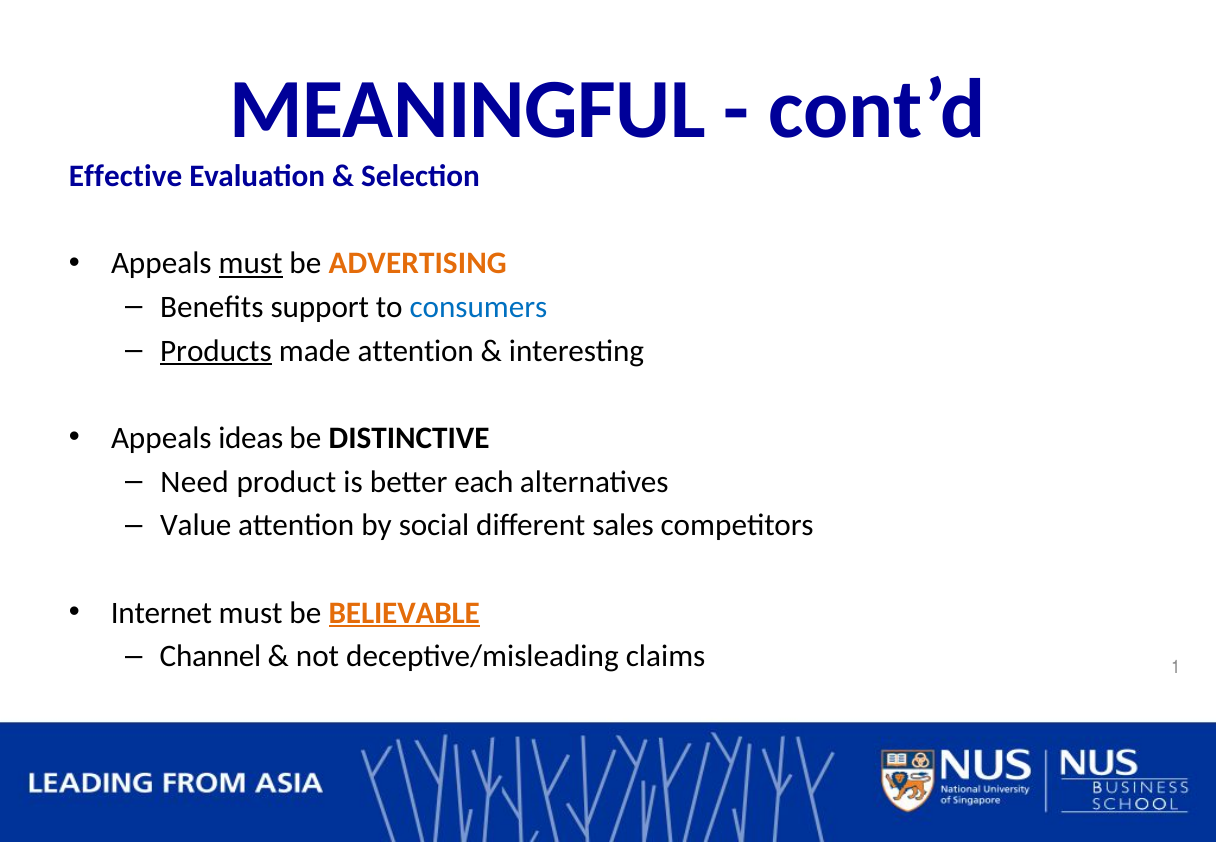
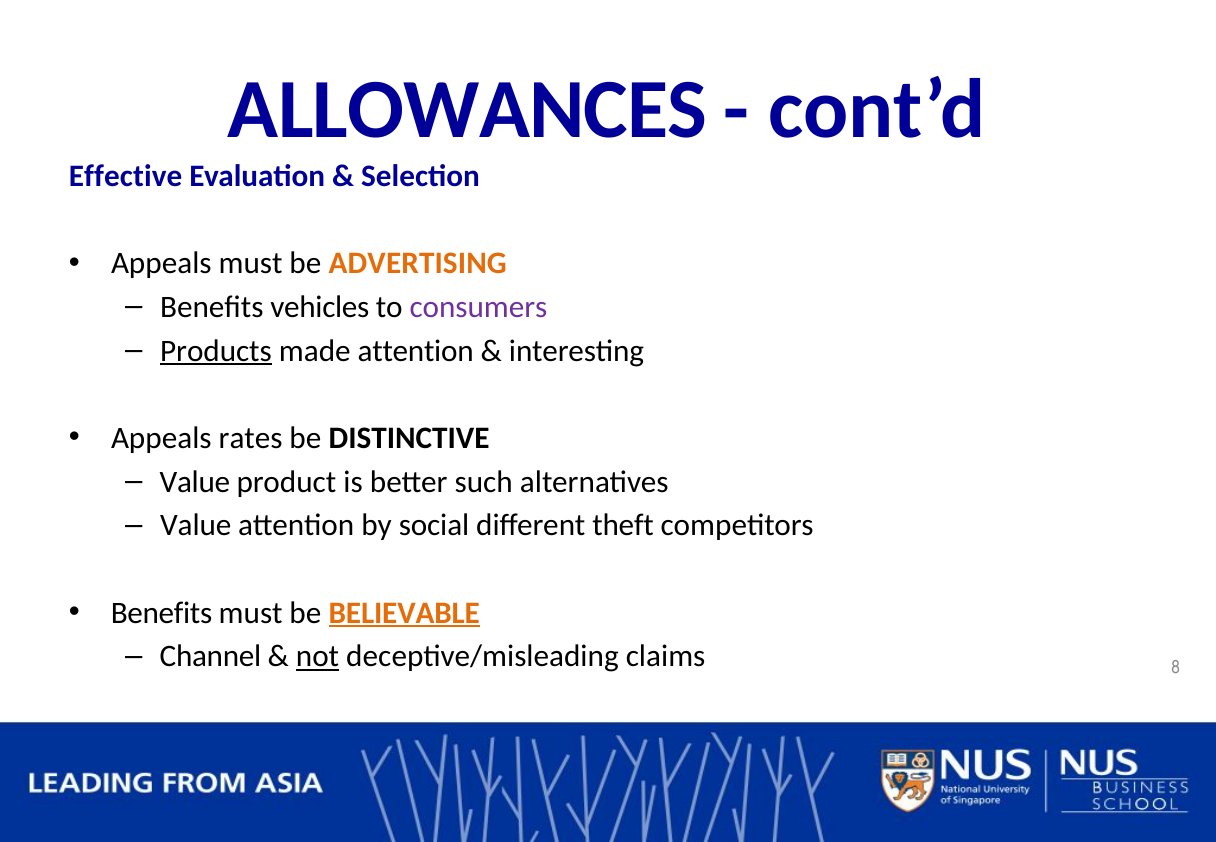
MEANINGFUL: MEANINGFUL -> ALLOWANCES (468, 110)
must underline: present -> none (251, 264)
support: support -> vehicles (320, 307)
consumers colour: blue -> purple (478, 307)
ideas: ideas -> rates (251, 438)
Need: Need -> Value (195, 482)
each: each -> such (484, 482)
sales: sales -> theft (623, 526)
Internet: Internet -> Benefits (162, 613)
not underline: none -> present (318, 657)
1: 1 -> 8 (1176, 668)
